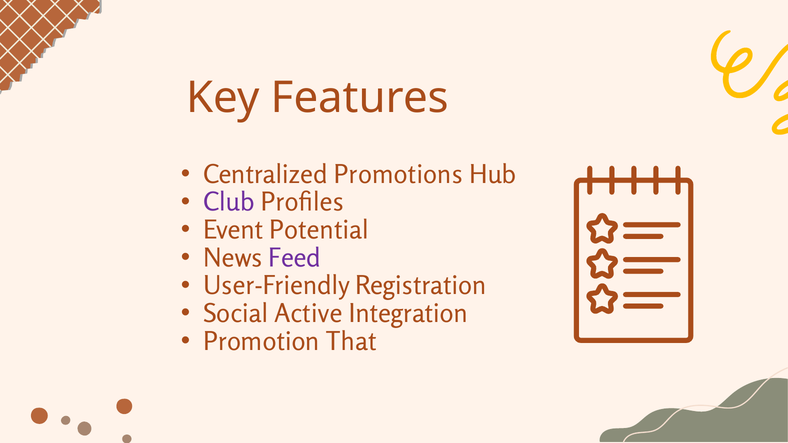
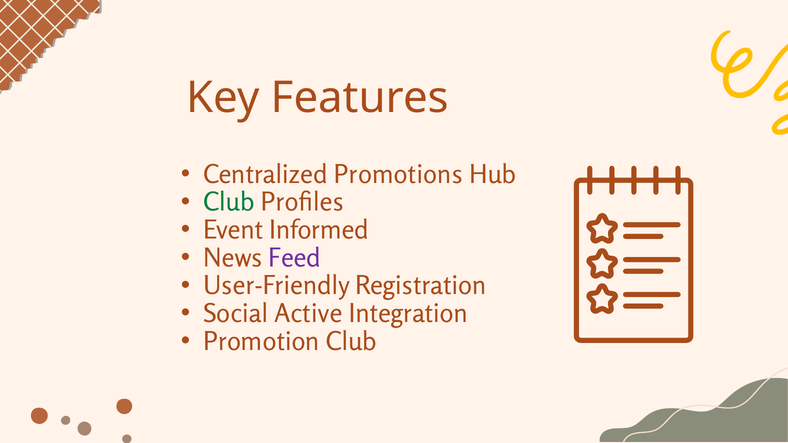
Club colour: purple -> green (229, 202)
Potential: Potential -> Informed (319, 230)
Promotion That: That -> Club (351, 342)
